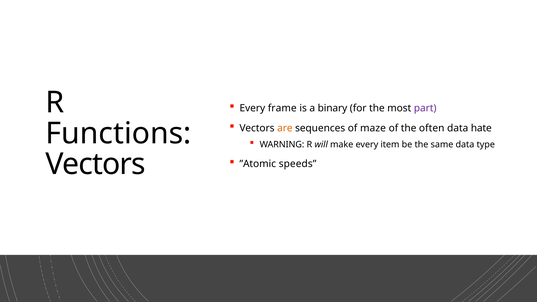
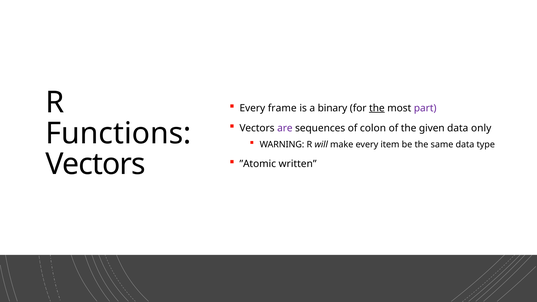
the underline: none -> present (377, 108)
are colour: orange -> purple (285, 128)
maze: maze -> colon (373, 128)
often: often -> given (432, 128)
hate: hate -> only (481, 128)
speeds: speeds -> written (298, 164)
